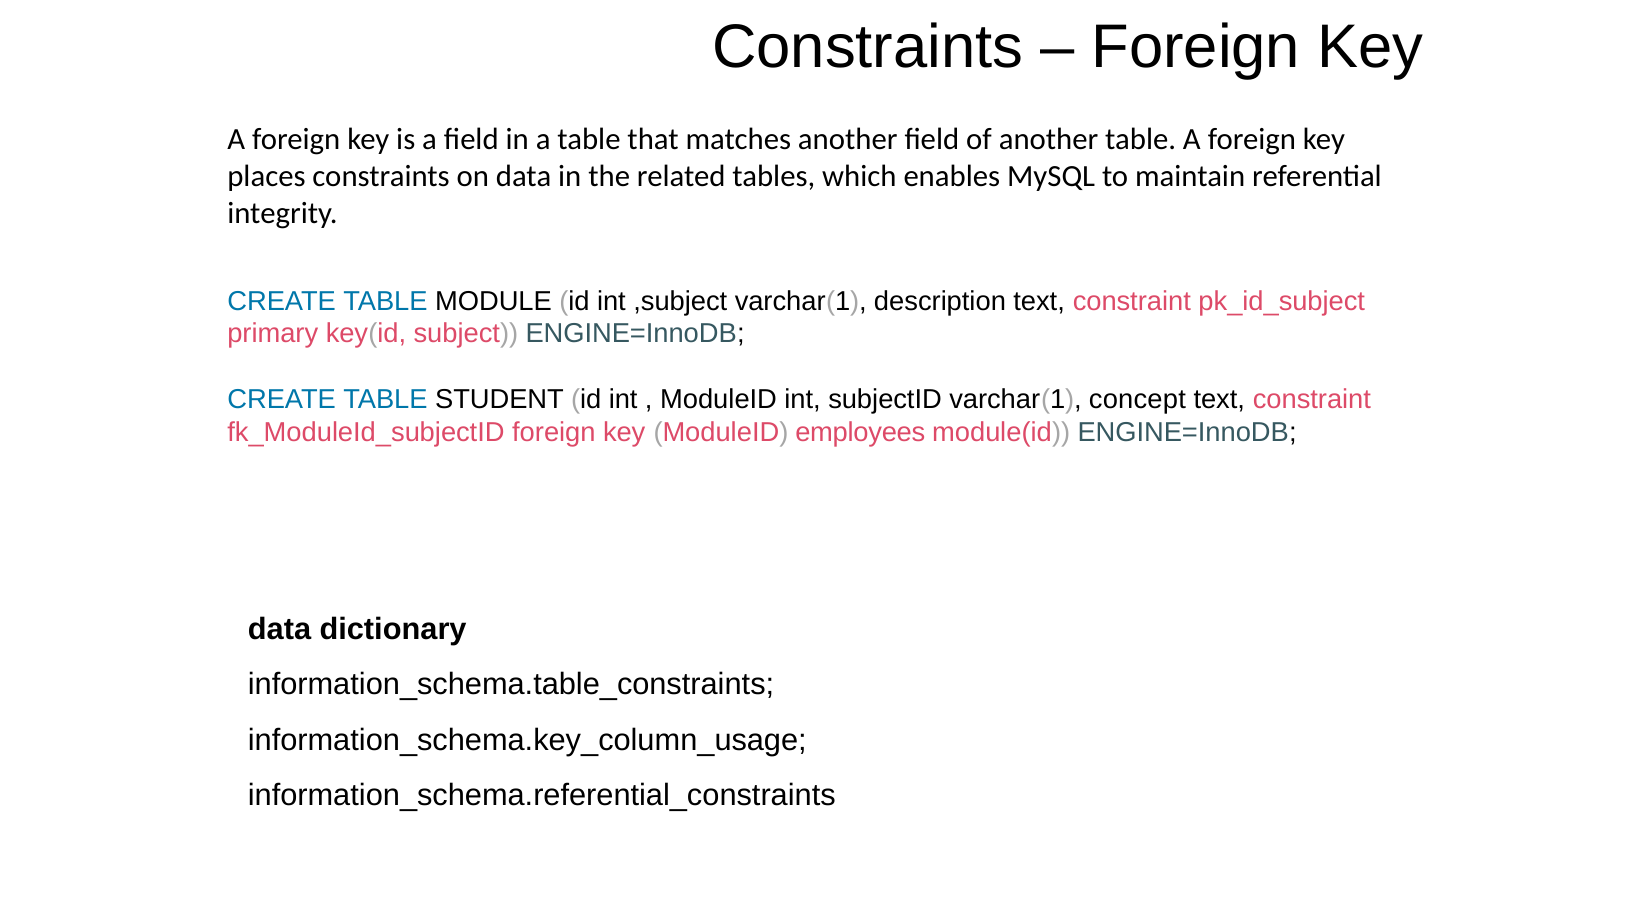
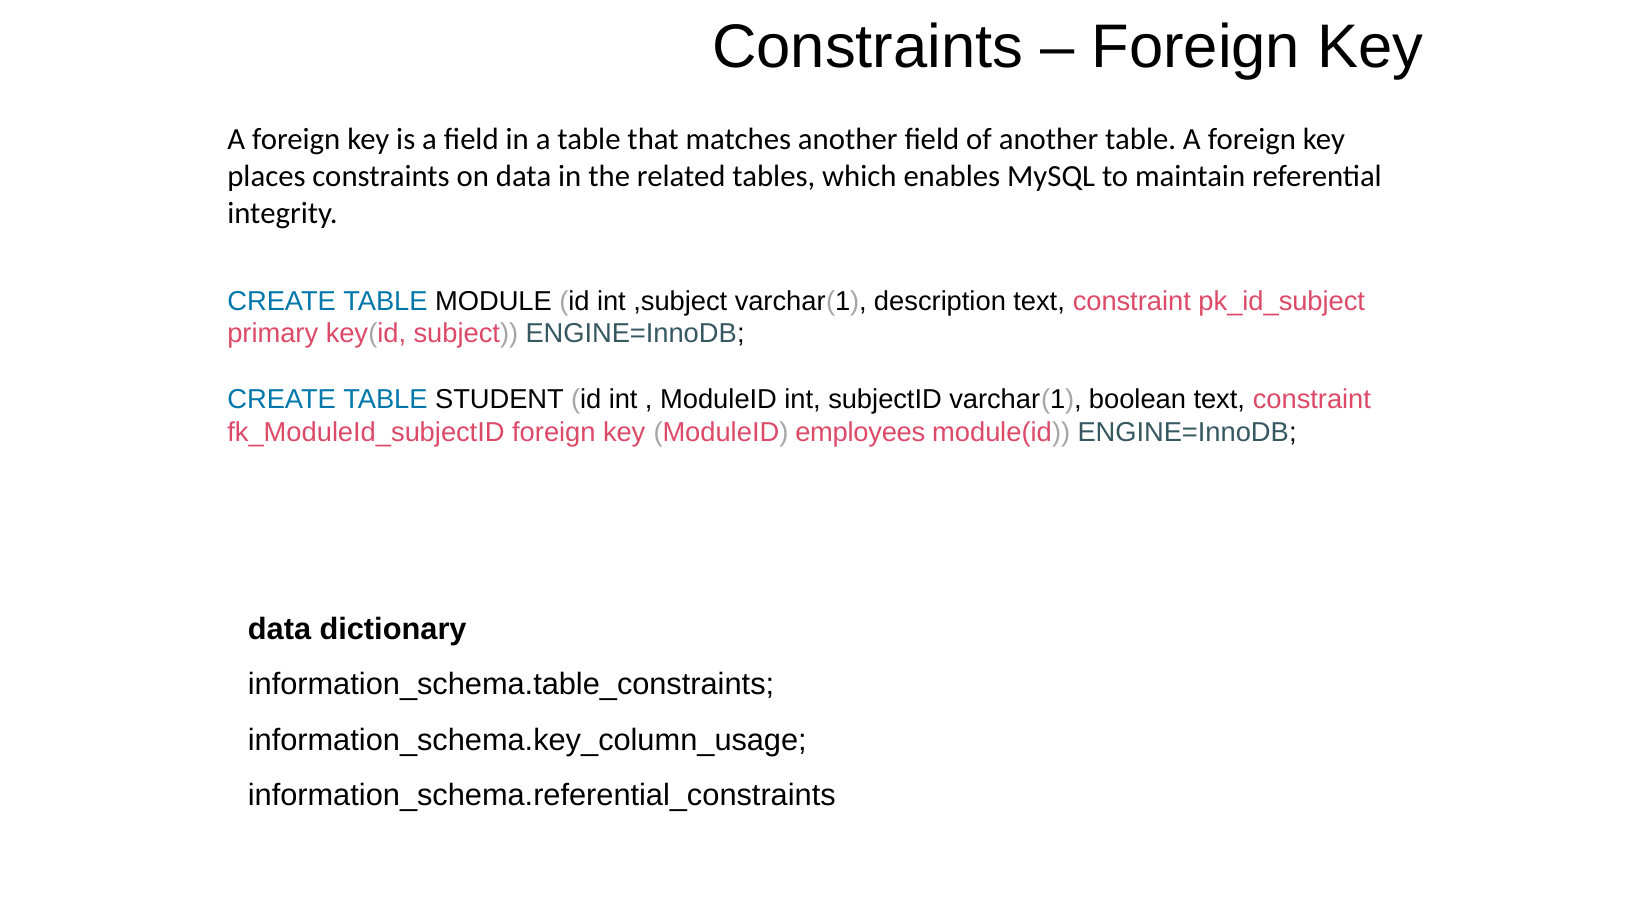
concept: concept -> boolean (1138, 400)
